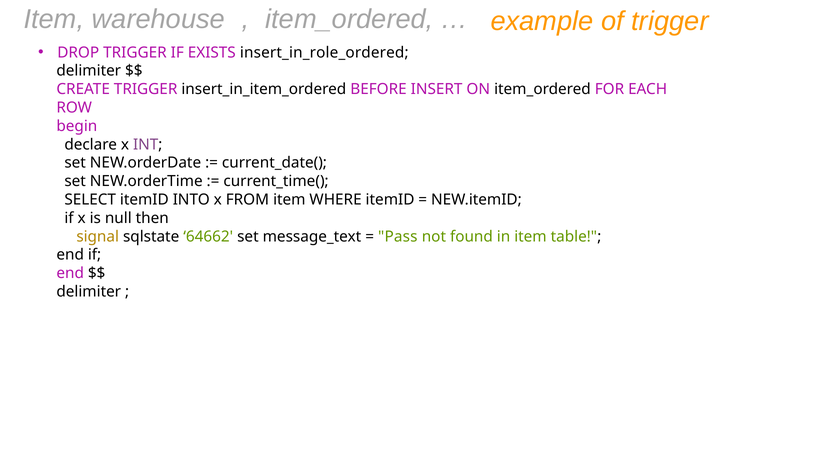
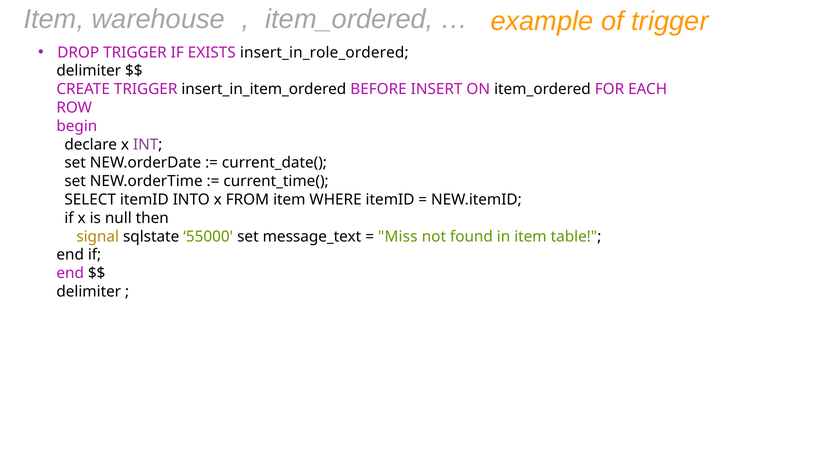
64662: 64662 -> 55000 (208, 236)
Pass: Pass -> Miss (398, 236)
